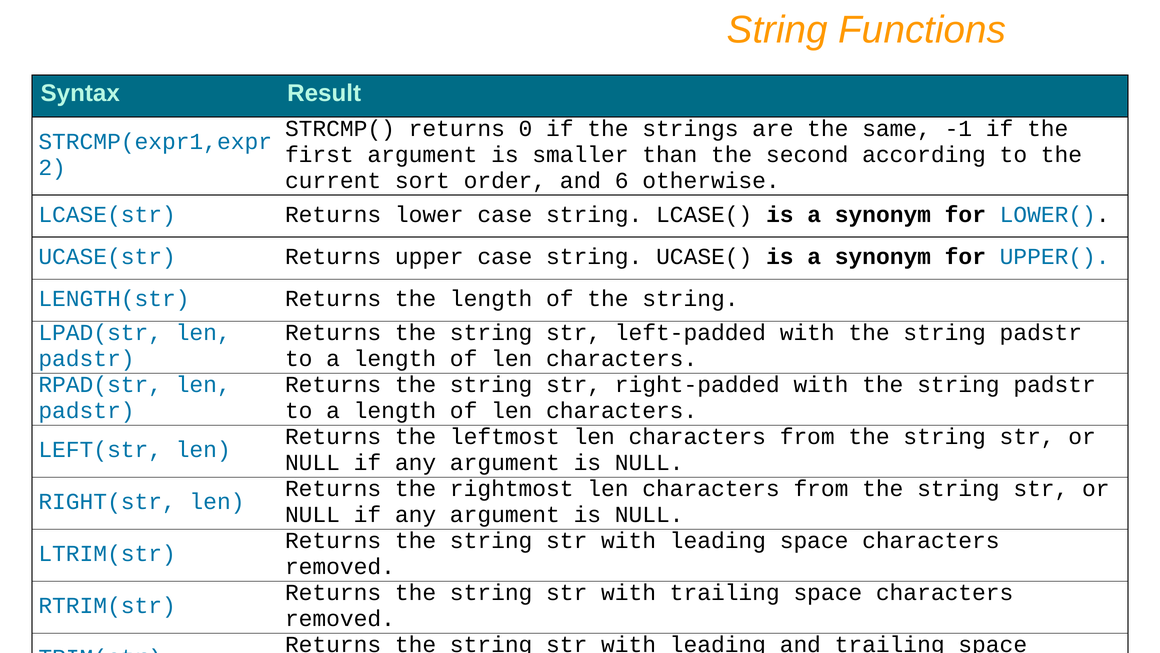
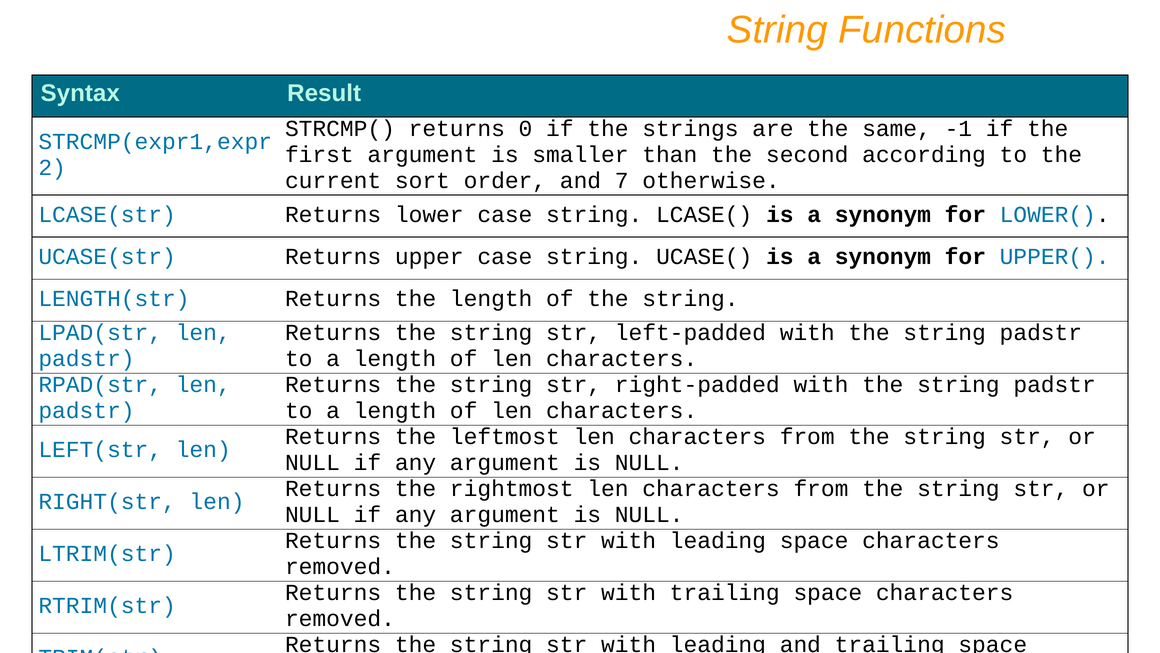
6: 6 -> 7 (622, 180)
